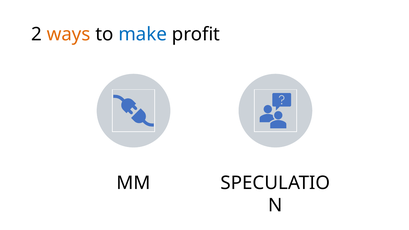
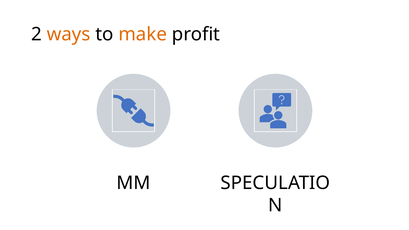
make colour: blue -> orange (143, 34)
